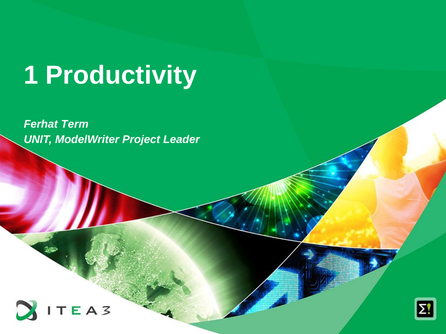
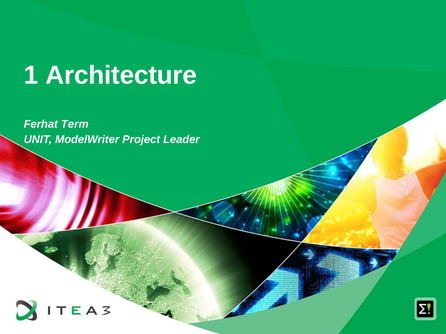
Productivity: Productivity -> Architecture (121, 75)
